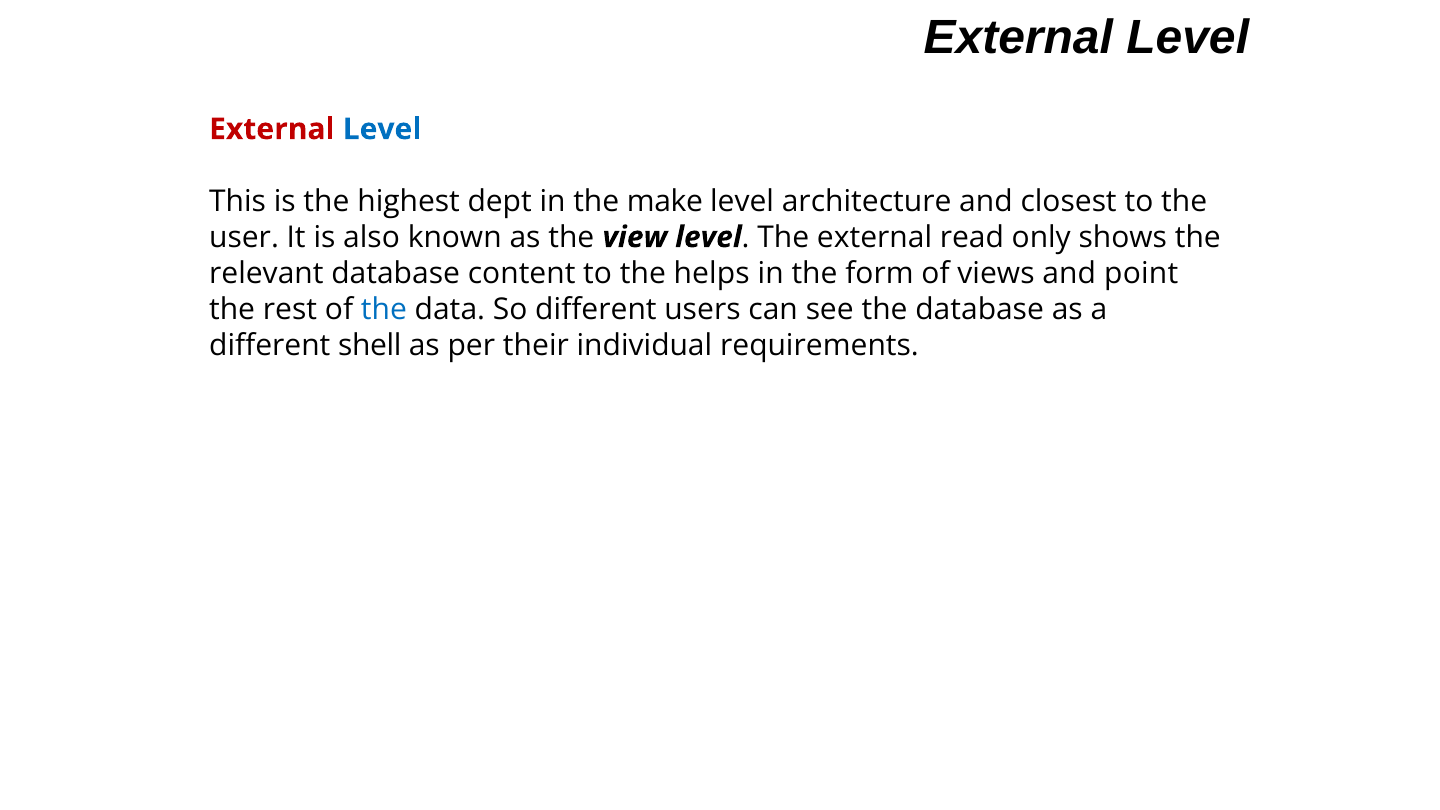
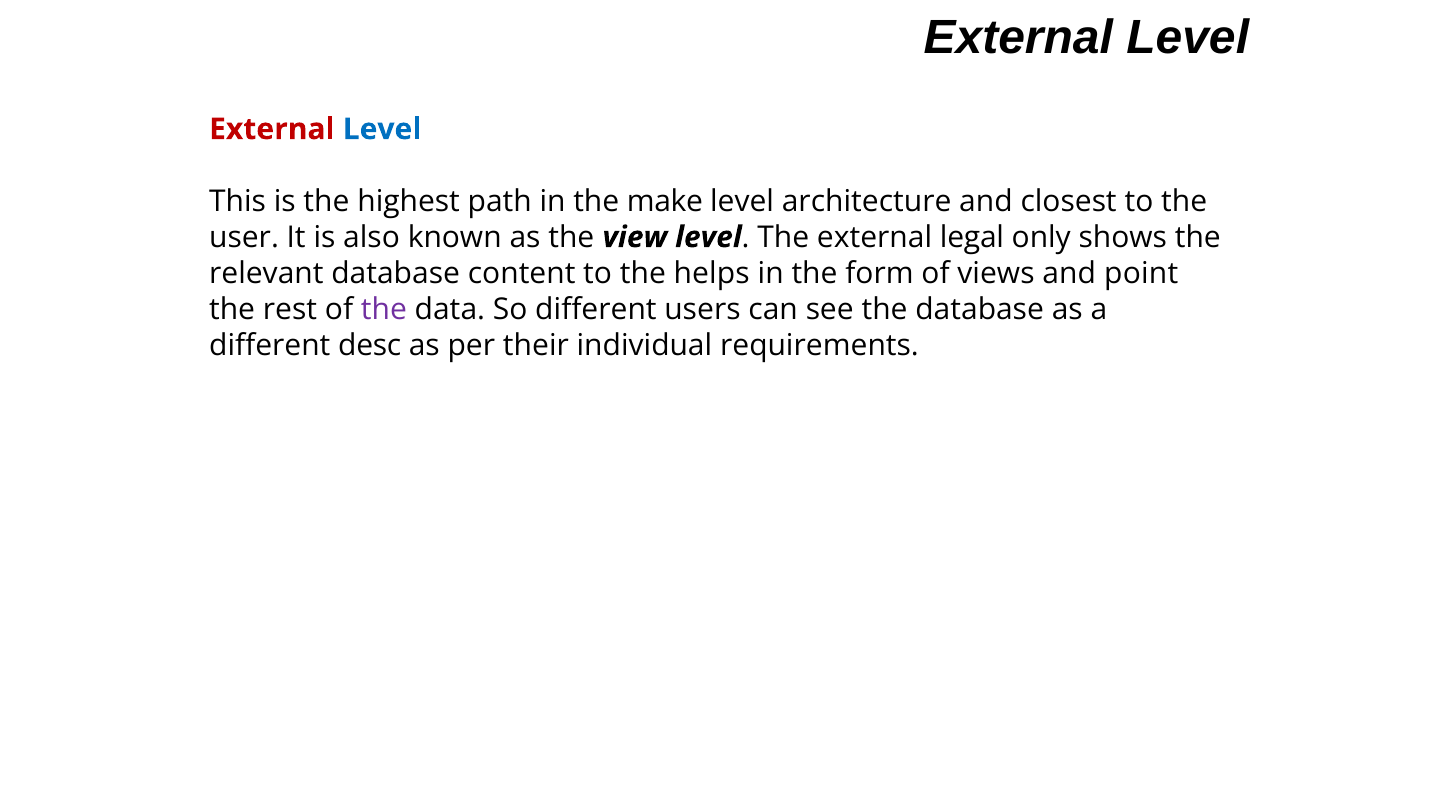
dept: dept -> path (500, 201)
read: read -> legal (972, 237)
the colour: blue -> purple (384, 309)
shell: shell -> desc (370, 345)
